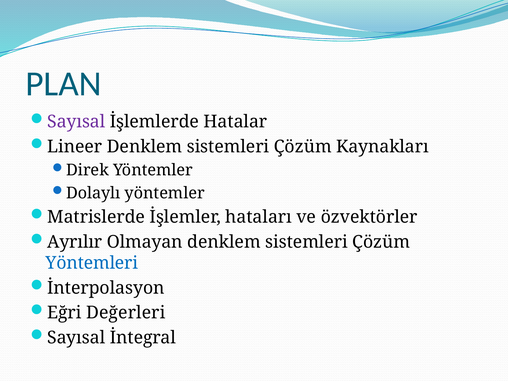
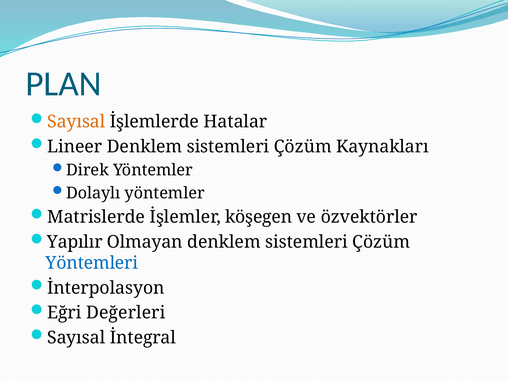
Sayısal colour: purple -> orange (76, 122)
hataları: hataları -> köşegen (259, 217)
Ayrılır: Ayrılır -> Yapılır (75, 242)
